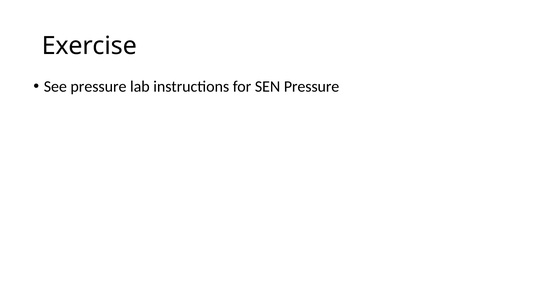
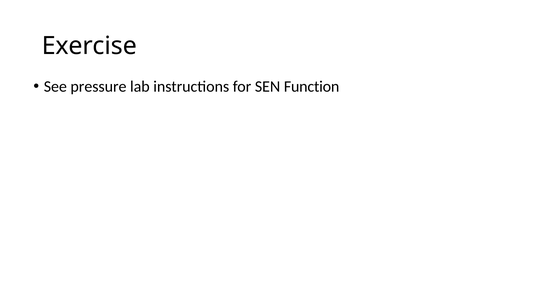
SEN Pressure: Pressure -> Function (312, 86)
